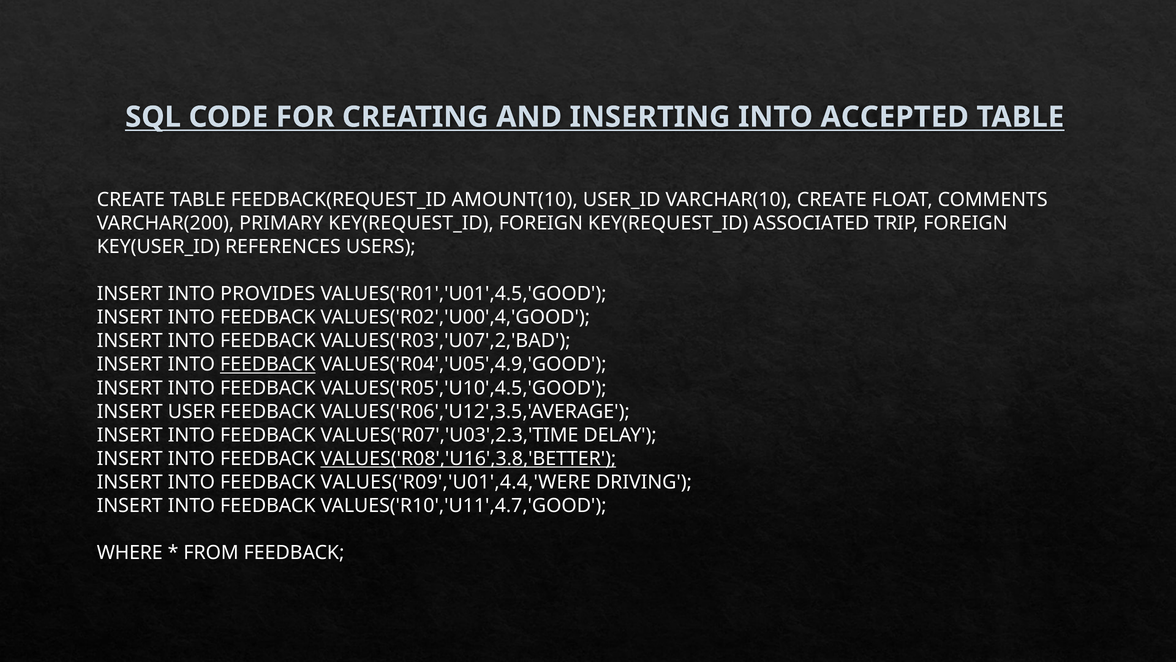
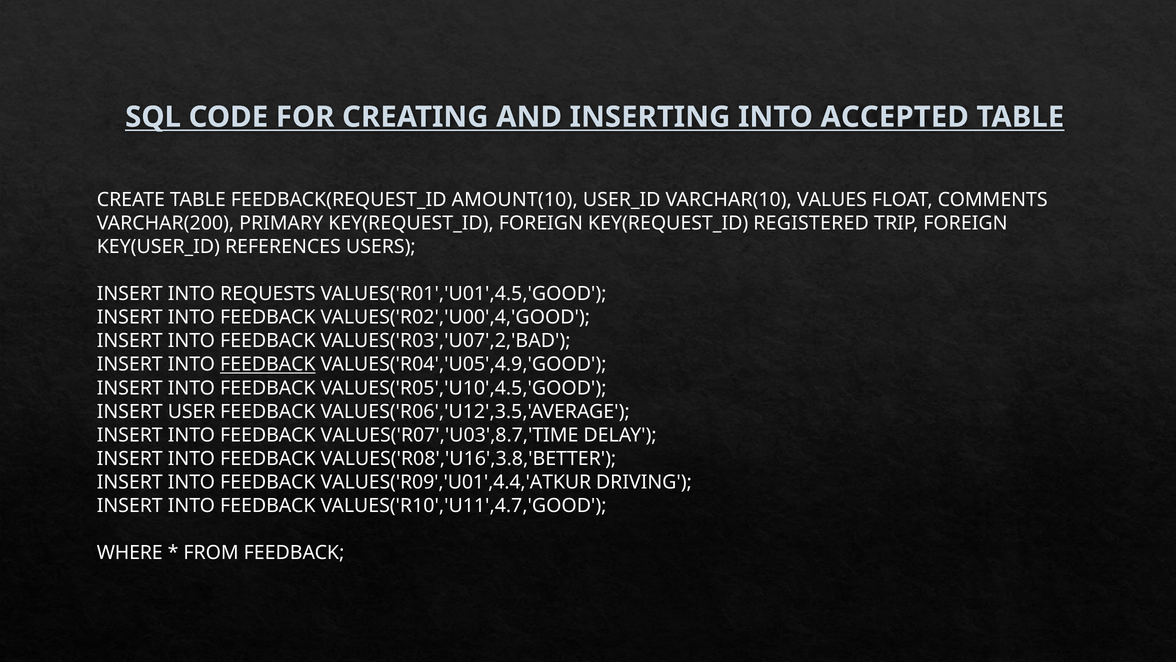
VARCHAR(10 CREATE: CREATE -> VALUES (832, 200)
ASSOCIATED: ASSOCIATED -> REGISTERED (811, 223)
PROVIDES: PROVIDES -> REQUESTS (268, 294)
VALUES('R07','U03',2.3,'TIME: VALUES('R07','U03',2.3,'TIME -> VALUES('R07','U03',8.7,'TIME (449, 435)
VALUES('R08','U16',3.8,'BETTER underline: present -> none (468, 458)
VALUES('R09','U01',4.4,'WERE: VALUES('R09','U01',4.4,'WERE -> VALUES('R09','U01',4.4,'ATKUR (456, 482)
